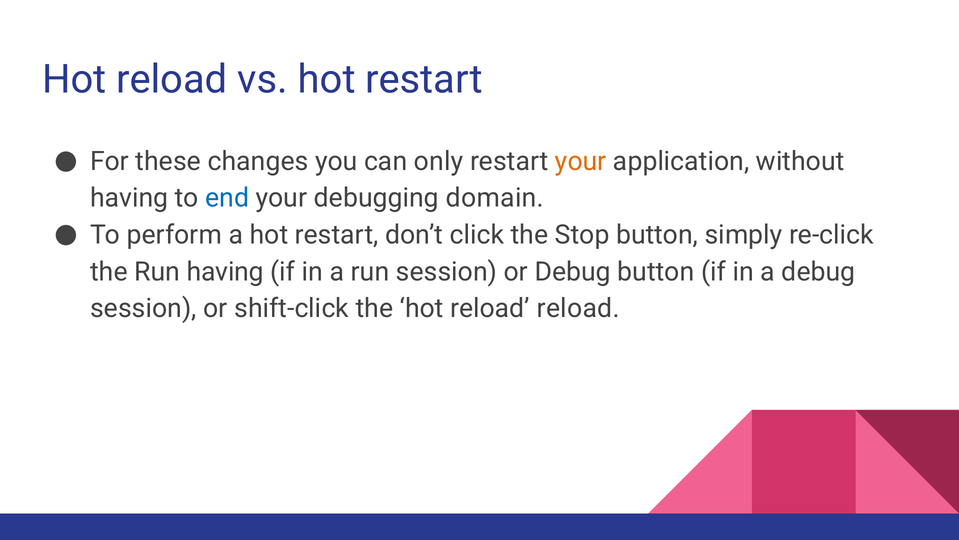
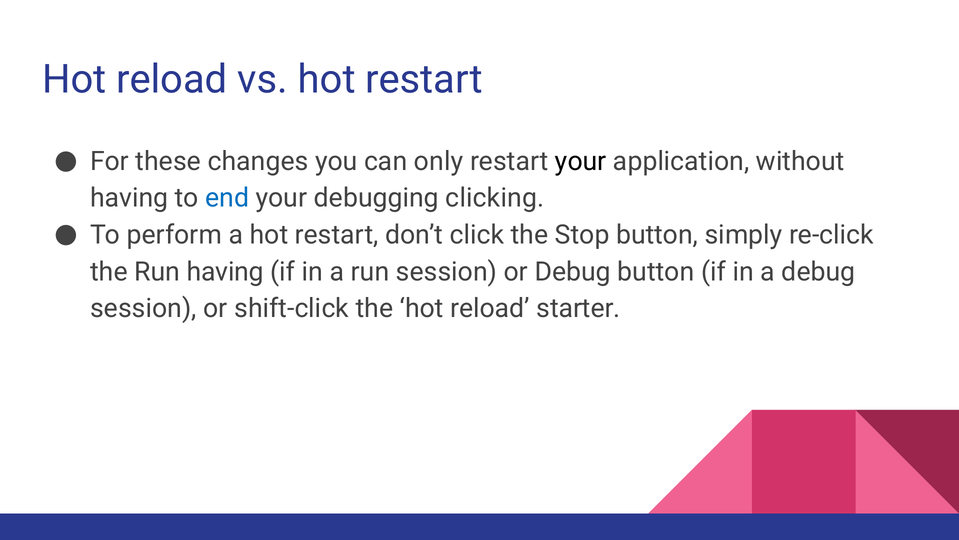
your colour: orange -> black (581, 161)
domain: domain -> clicking (495, 198)
reload reload: reload -> starter (578, 308)
